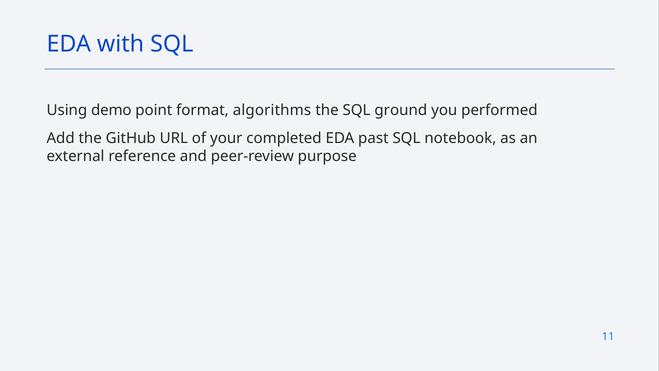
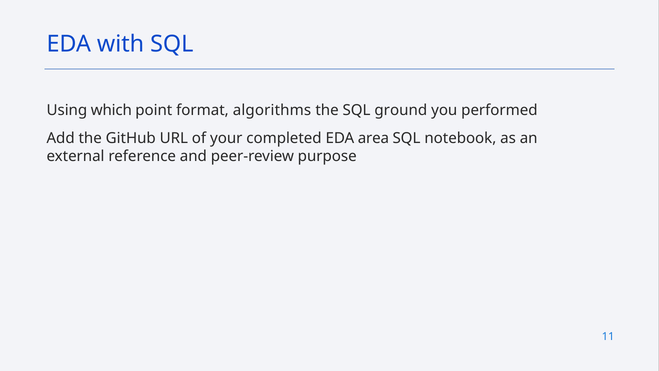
demo: demo -> which (111, 110)
past: past -> area (373, 138)
